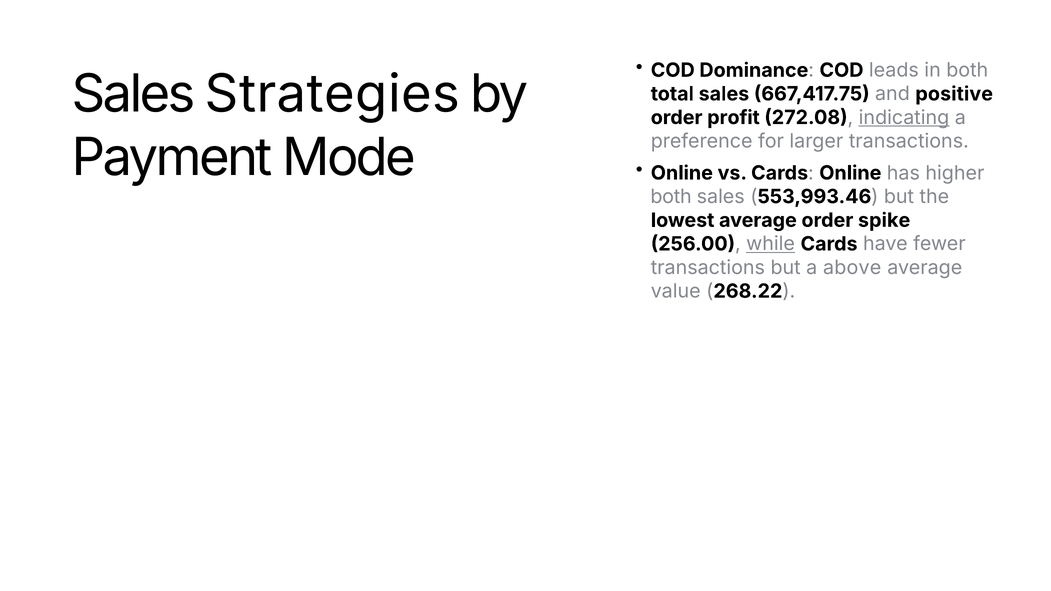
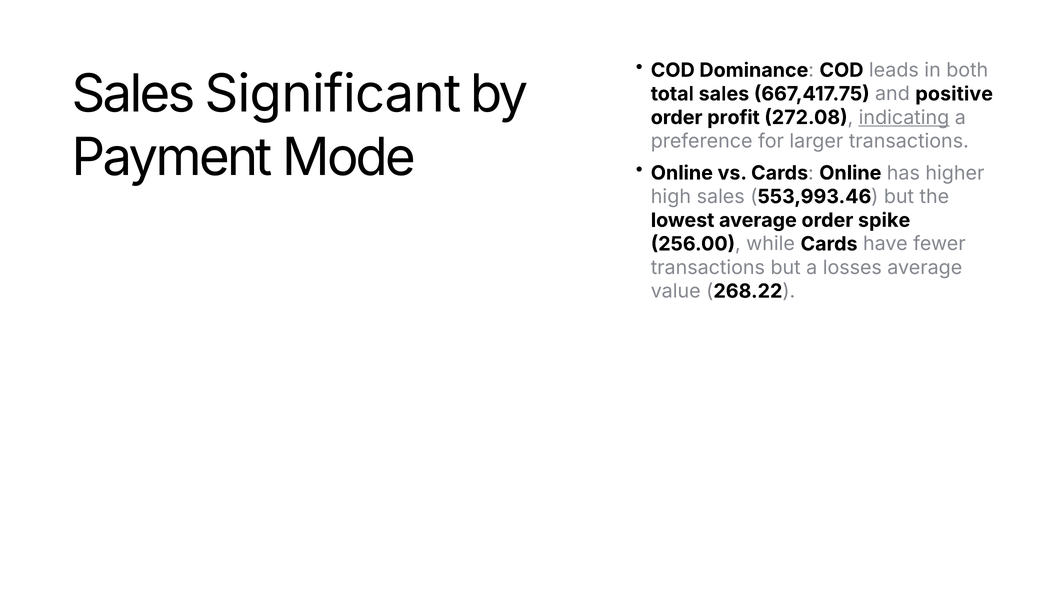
Strategies: Strategies -> Significant (333, 95)
both: both -> high (671, 197)
while underline: present -> none (771, 244)
above: above -> losses (852, 268)
